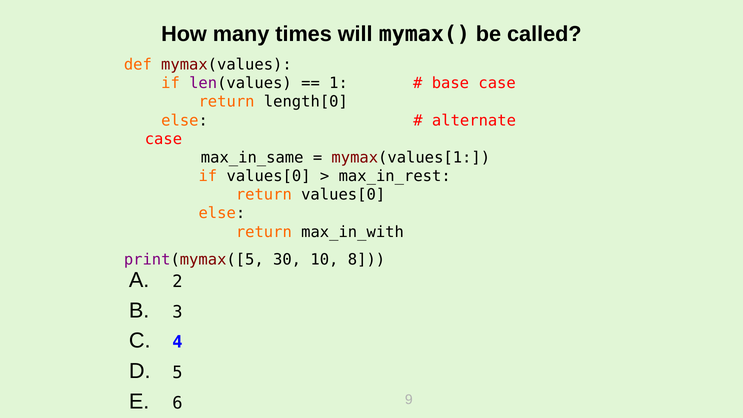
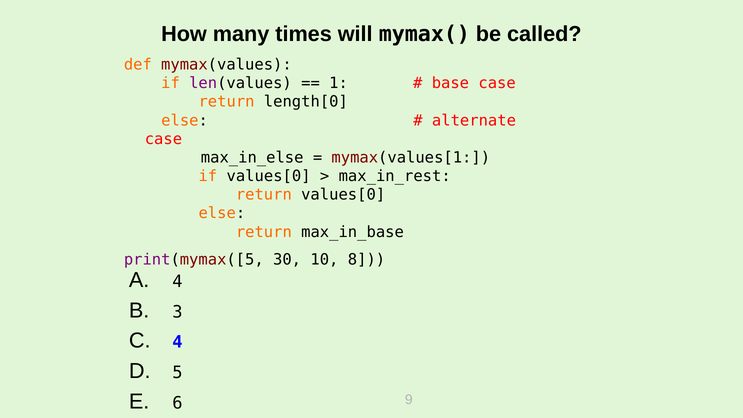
max_in_same: max_in_same -> max_in_else (252, 158)
max_in_with: max_in_with -> max_in_base (353, 232)
2: 2 -> 4 (177, 282)
